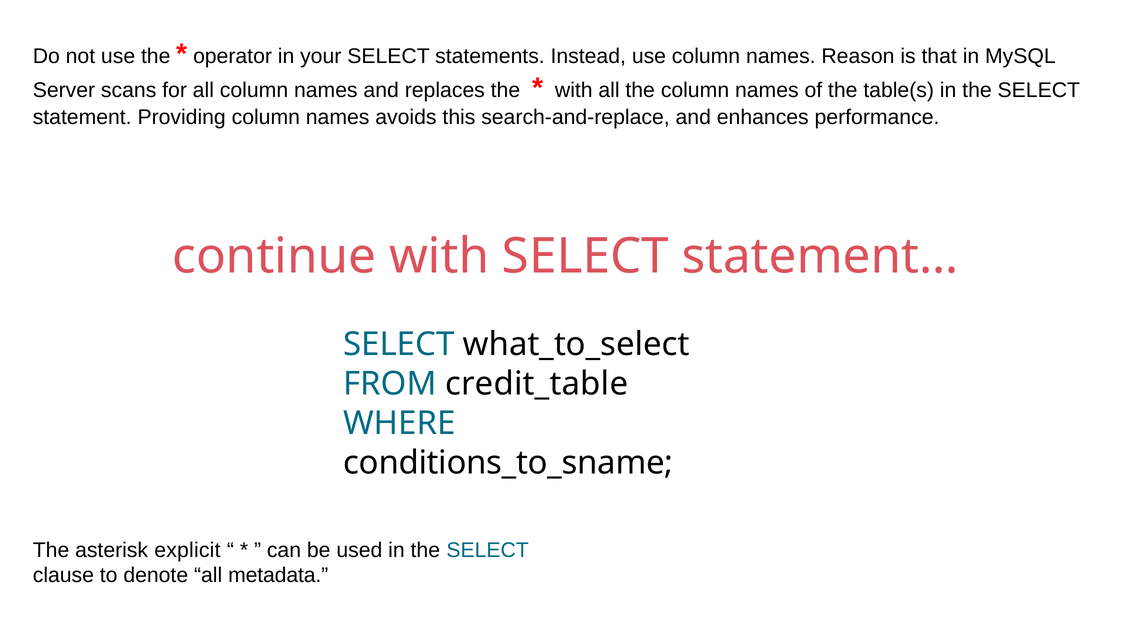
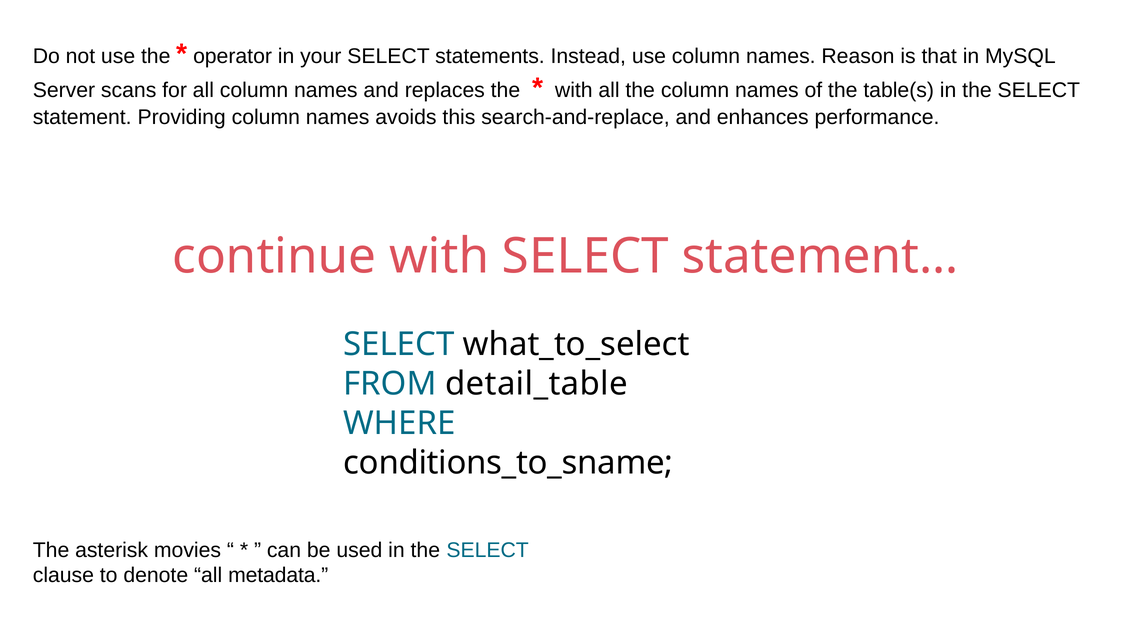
credit_table: credit_table -> detail_table (537, 384)
explicit: explicit -> movies (188, 550)
